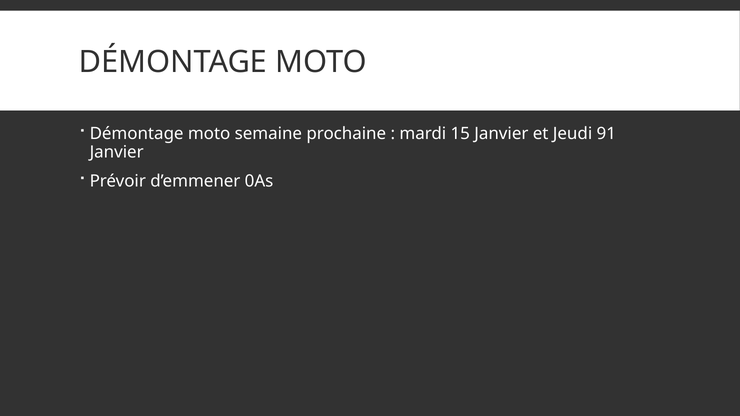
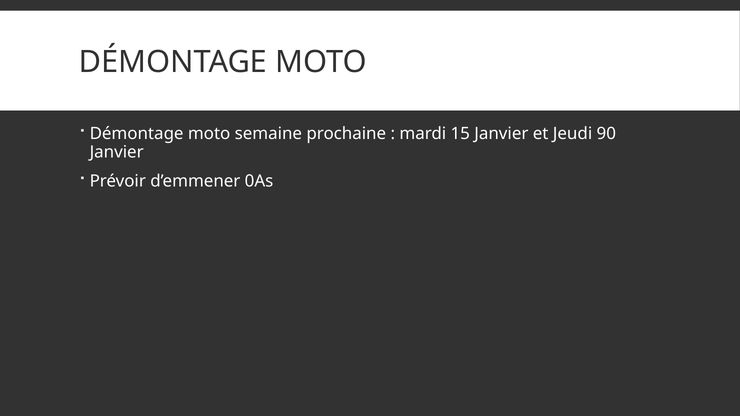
91: 91 -> 90 (606, 134)
